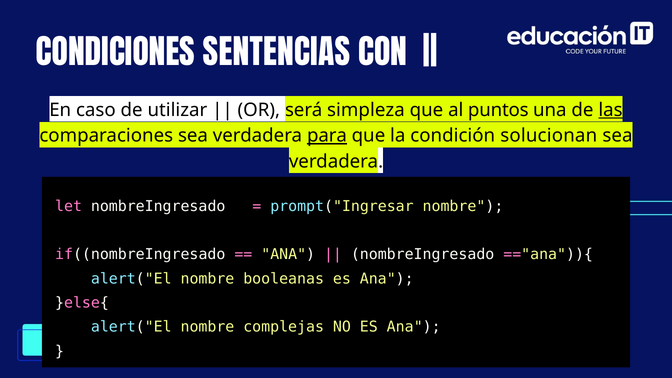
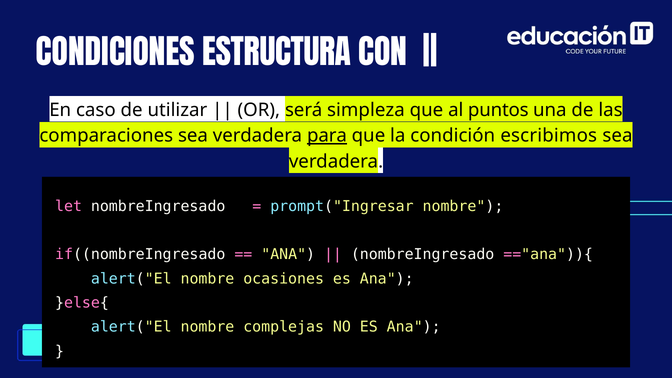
SENTENCIAS: SENTENCIAS -> ESTRUCTURA (277, 54)
las underline: present -> none (611, 110)
solucionan: solucionan -> escribimos (549, 136)
booleanas: booleanas -> ocasiones (284, 279)
